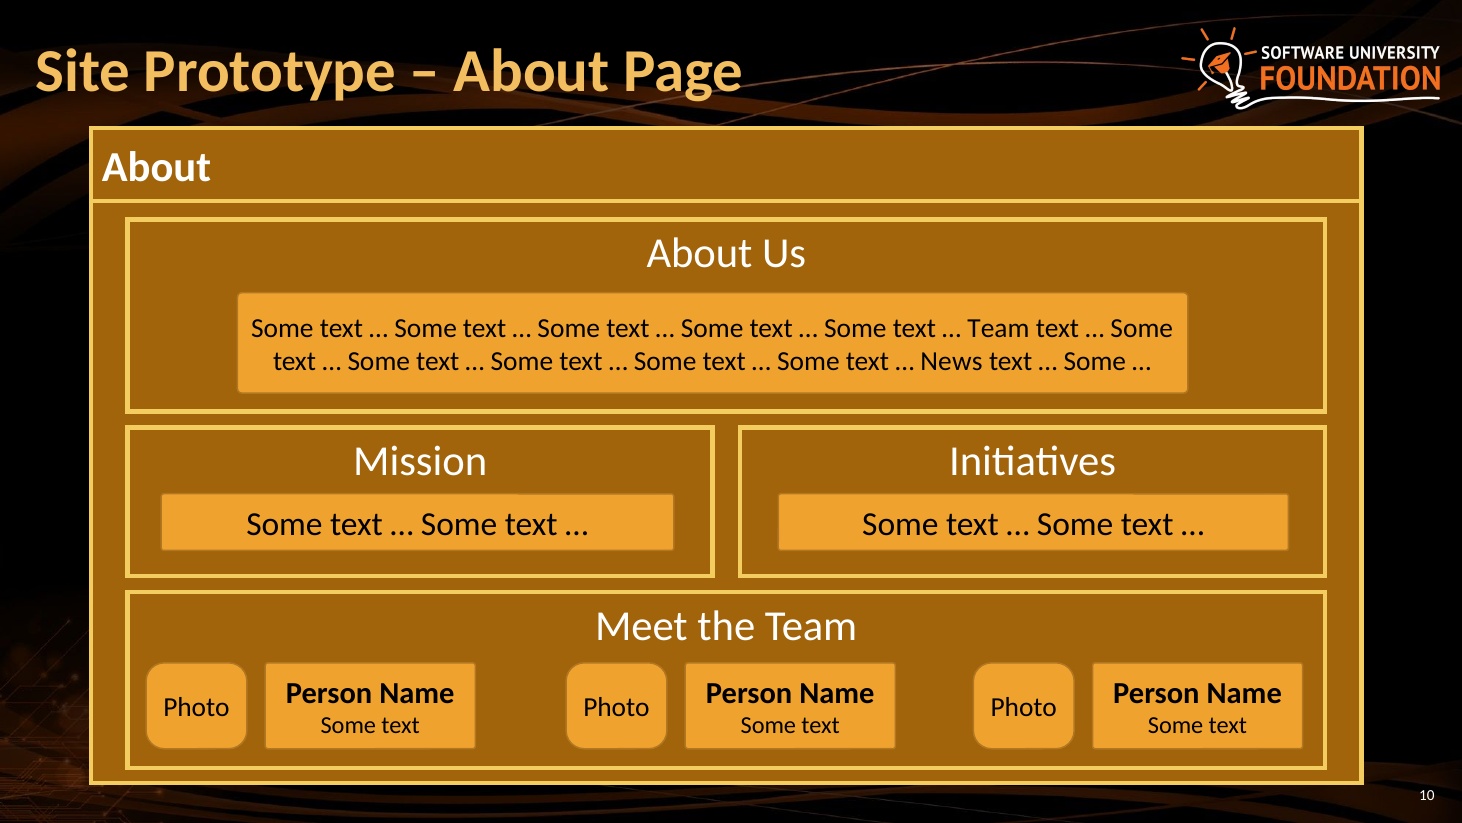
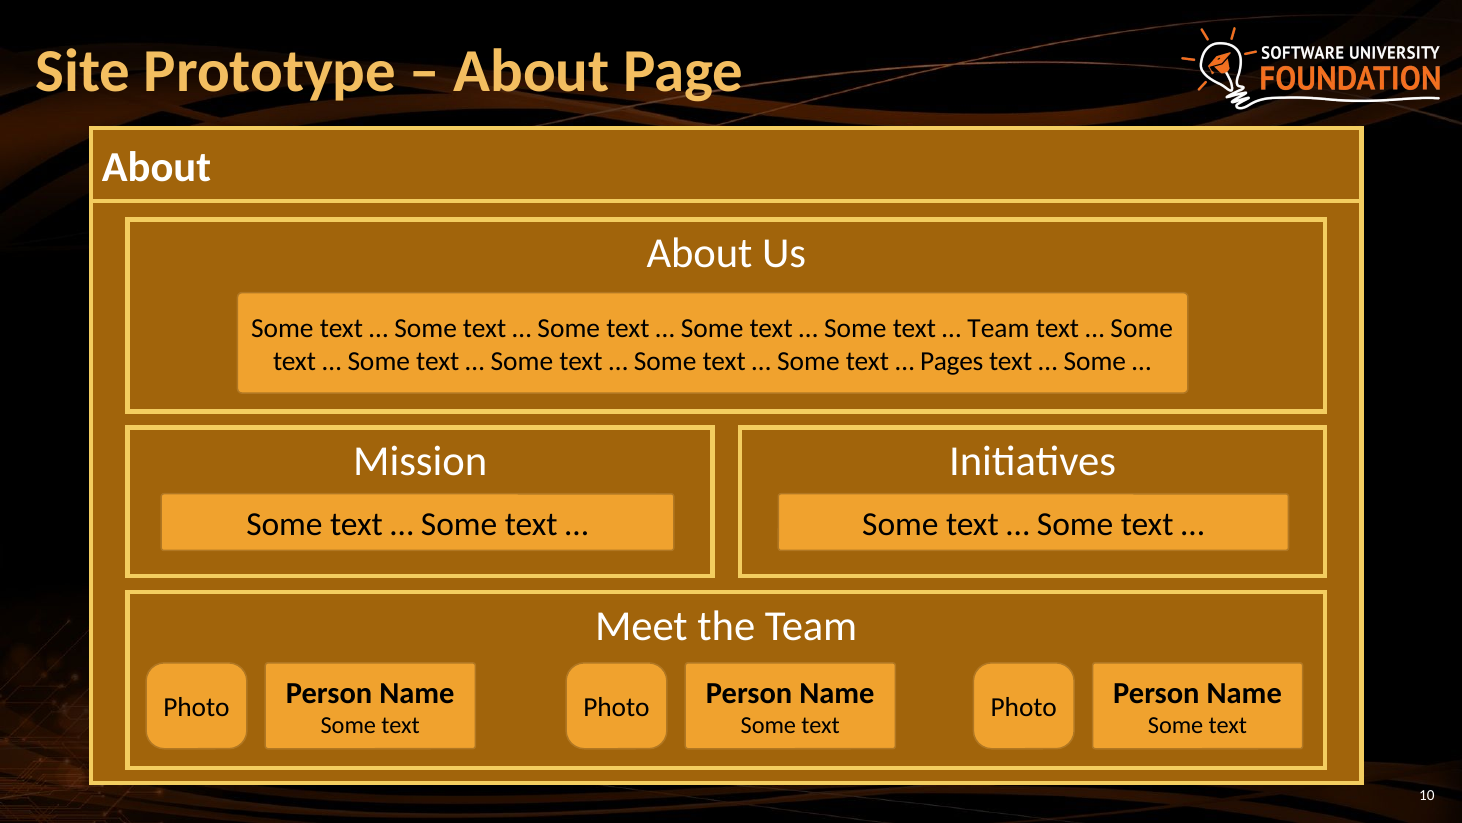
News: News -> Pages (952, 361)
